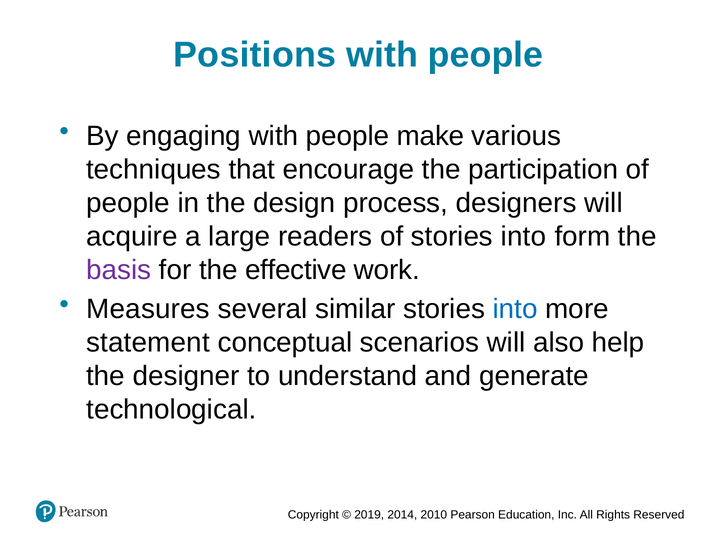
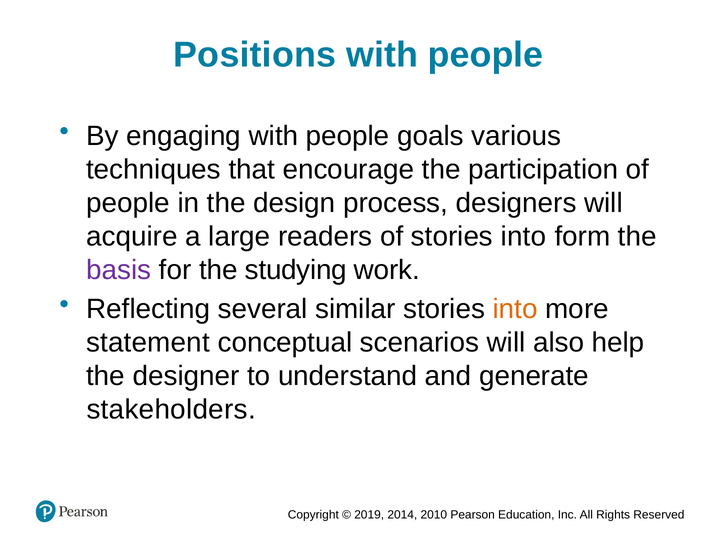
make: make -> goals (430, 136)
effective: effective -> studying (296, 270)
Measures: Measures -> Reflecting (148, 309)
into colour: blue -> orange (515, 309)
technological: technological -> stakeholders (171, 409)
